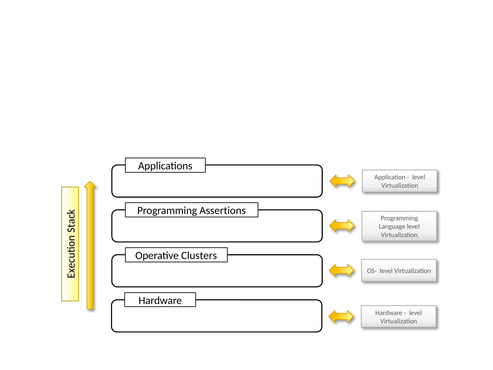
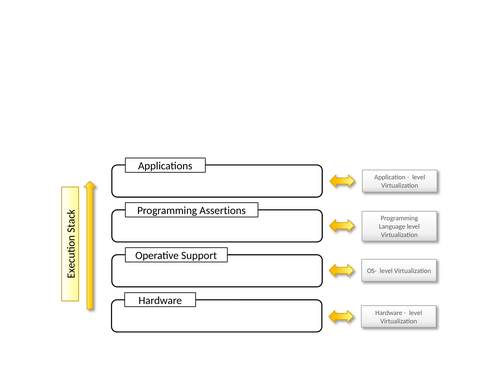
Clusters: Clusters -> Support (199, 255)
